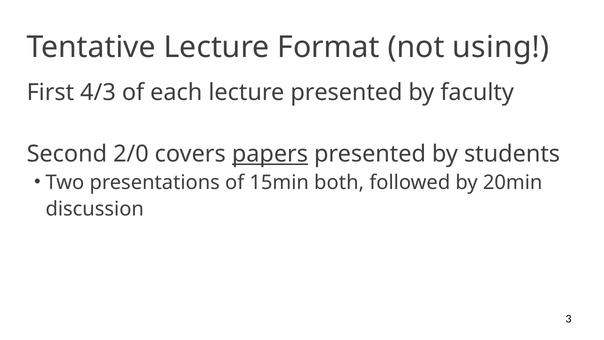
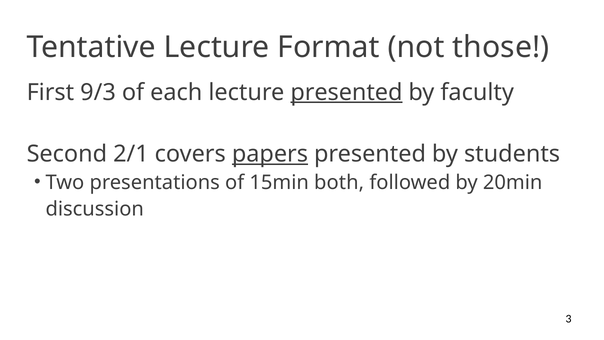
using: using -> those (501, 47)
4/3: 4/3 -> 9/3 (98, 92)
presented underline: none -> present (346, 92)
2/0: 2/0 -> 2/1 (131, 154)
